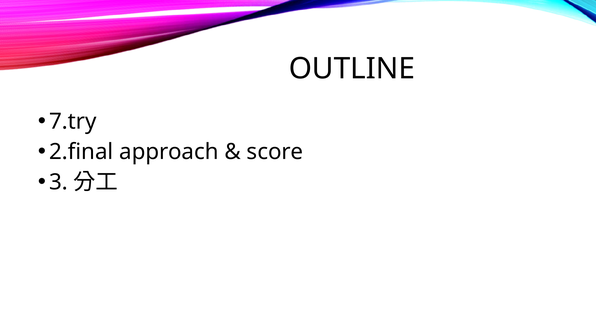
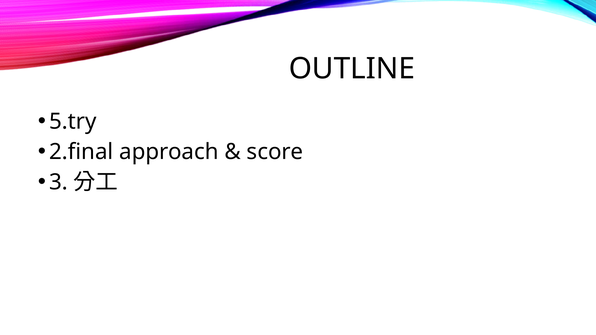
7.try: 7.try -> 5.try (73, 121)
